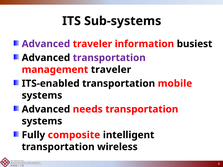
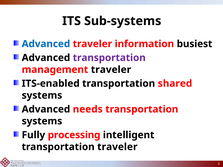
Advanced colour: purple -> blue (46, 44)
mobile: mobile -> shared (175, 84)
composite: composite -> processing (74, 135)
transportation wireless: wireless -> traveler (117, 147)
